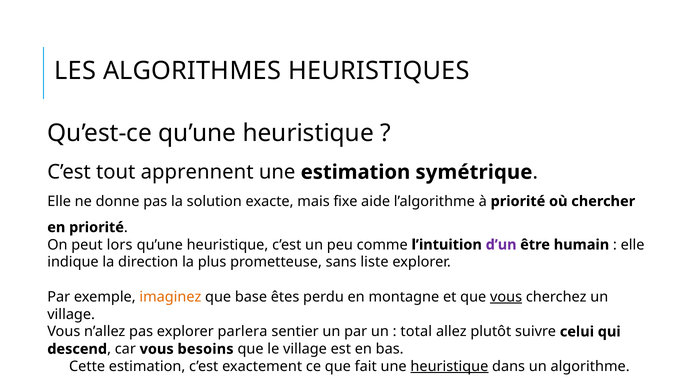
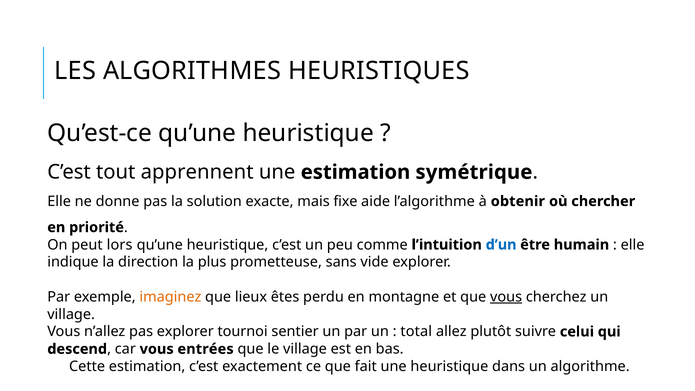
à priorité: priorité -> obtenir (518, 201)
d’un colour: purple -> blue (501, 245)
liste: liste -> vide (375, 262)
base: base -> lieux (251, 297)
parlera: parlera -> tournoi (243, 332)
besoins: besoins -> entrées (206, 349)
heuristique underline: present -> none (449, 366)
